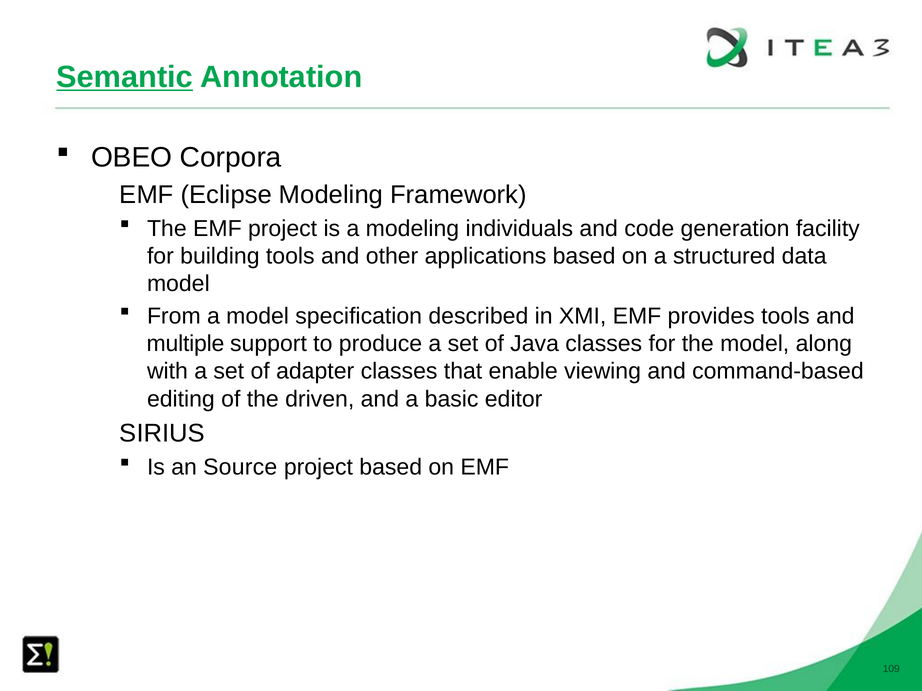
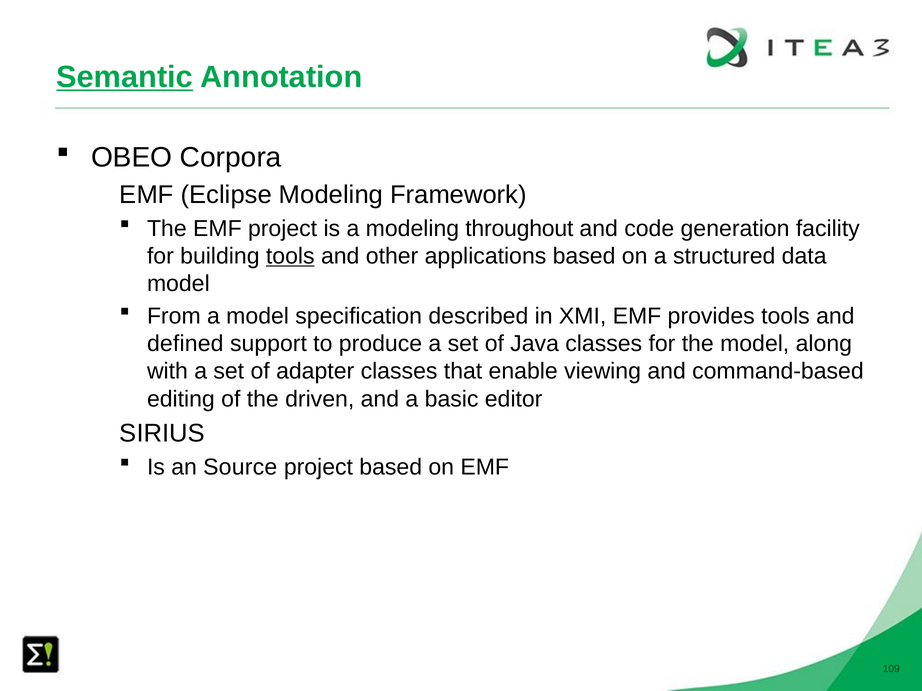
individuals: individuals -> throughout (519, 229)
tools underline: none -> present (290, 256)
multiple: multiple -> defined (185, 344)
